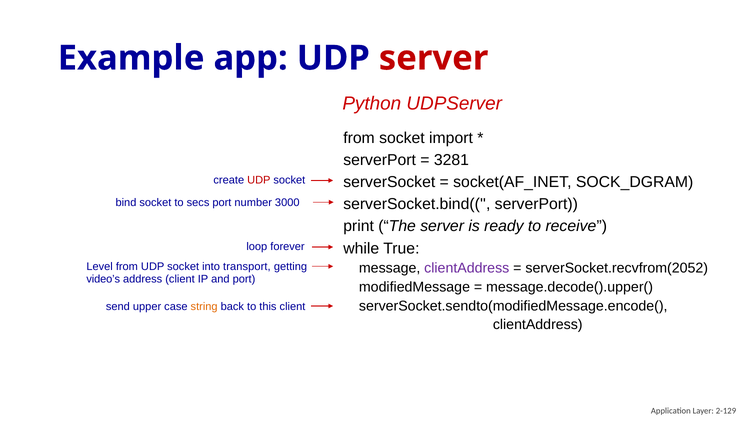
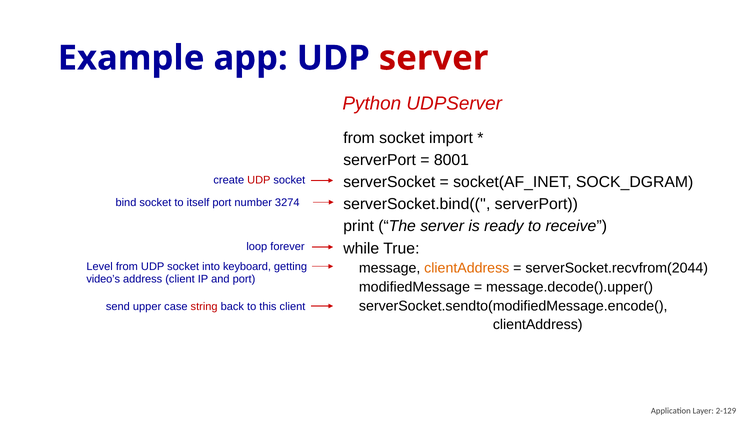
3281: 3281 -> 8001 (451, 160)
secs: secs -> itself (198, 203)
3000: 3000 -> 3274 (287, 203)
transport: transport -> keyboard (247, 267)
clientAddress colour: purple -> orange (467, 268)
serverSocket.recvfrom(2052: serverSocket.recvfrom(2052 -> serverSocket.recvfrom(2044 (617, 268)
string colour: orange -> red (204, 307)
